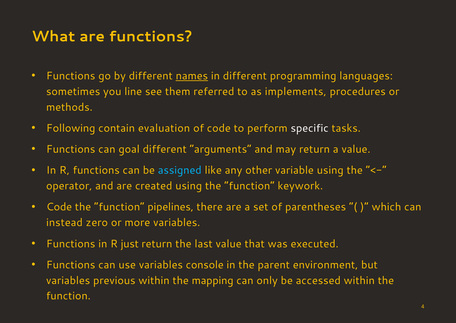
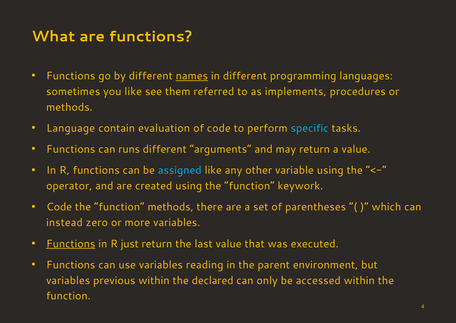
you line: line -> like (133, 91)
Following: Following -> Language (71, 128)
specific colour: white -> light blue (310, 128)
goal: goal -> runs (129, 149)
function pipelines: pipelines -> methods (171, 207)
Functions underline: none -> present (71, 243)
console: console -> reading (205, 264)
mapping: mapping -> declared (213, 280)
